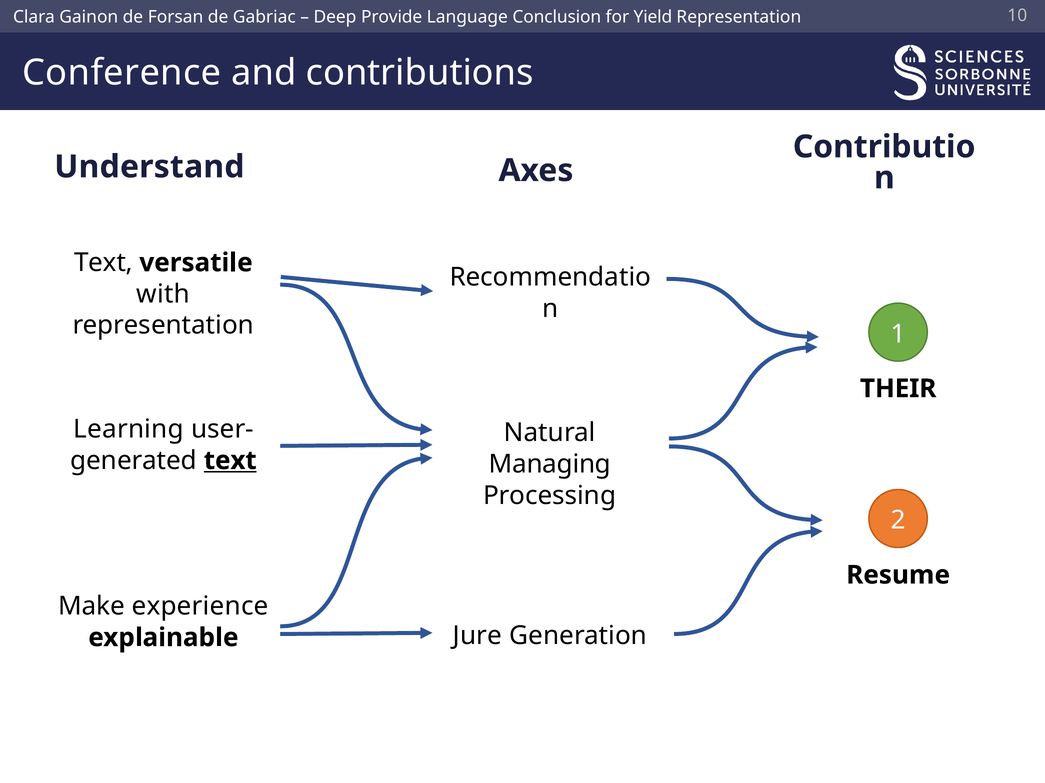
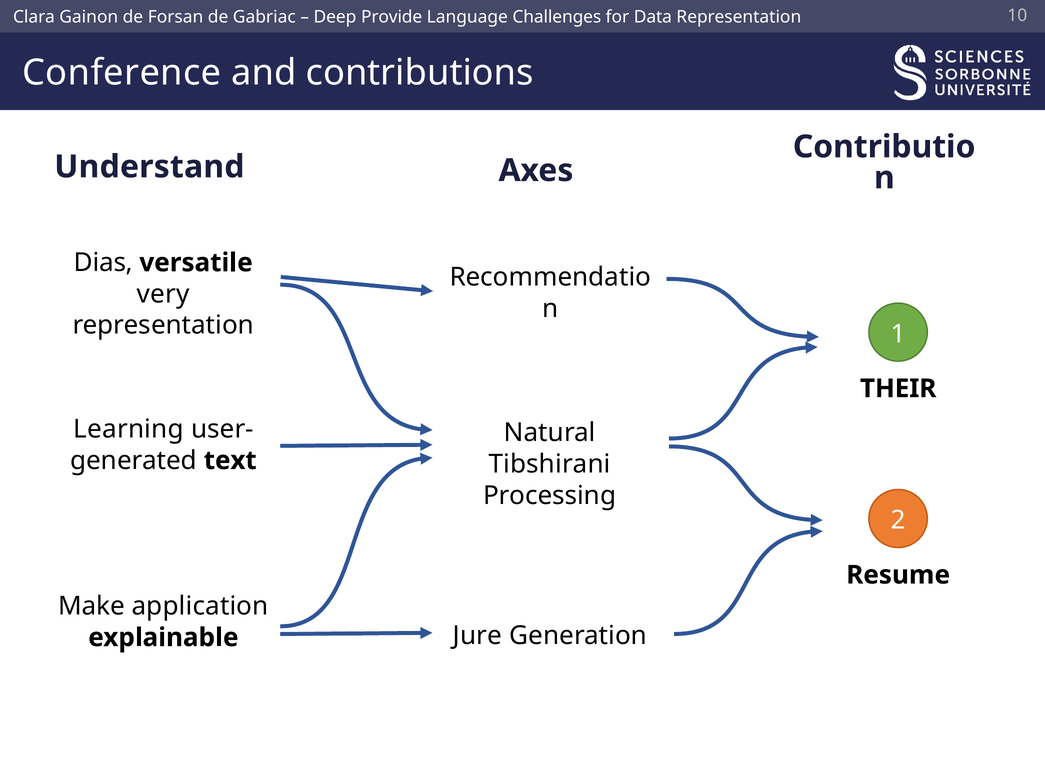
Conclusion: Conclusion -> Challenges (557, 17)
Yield: Yield -> Data (653, 17)
Text: Text -> Dias (103, 263)
with: with -> very (163, 294)
text underline: present -> none (230, 461)
Managing: Managing -> Tibshirani (550, 465)
experience: experience -> application (200, 607)
